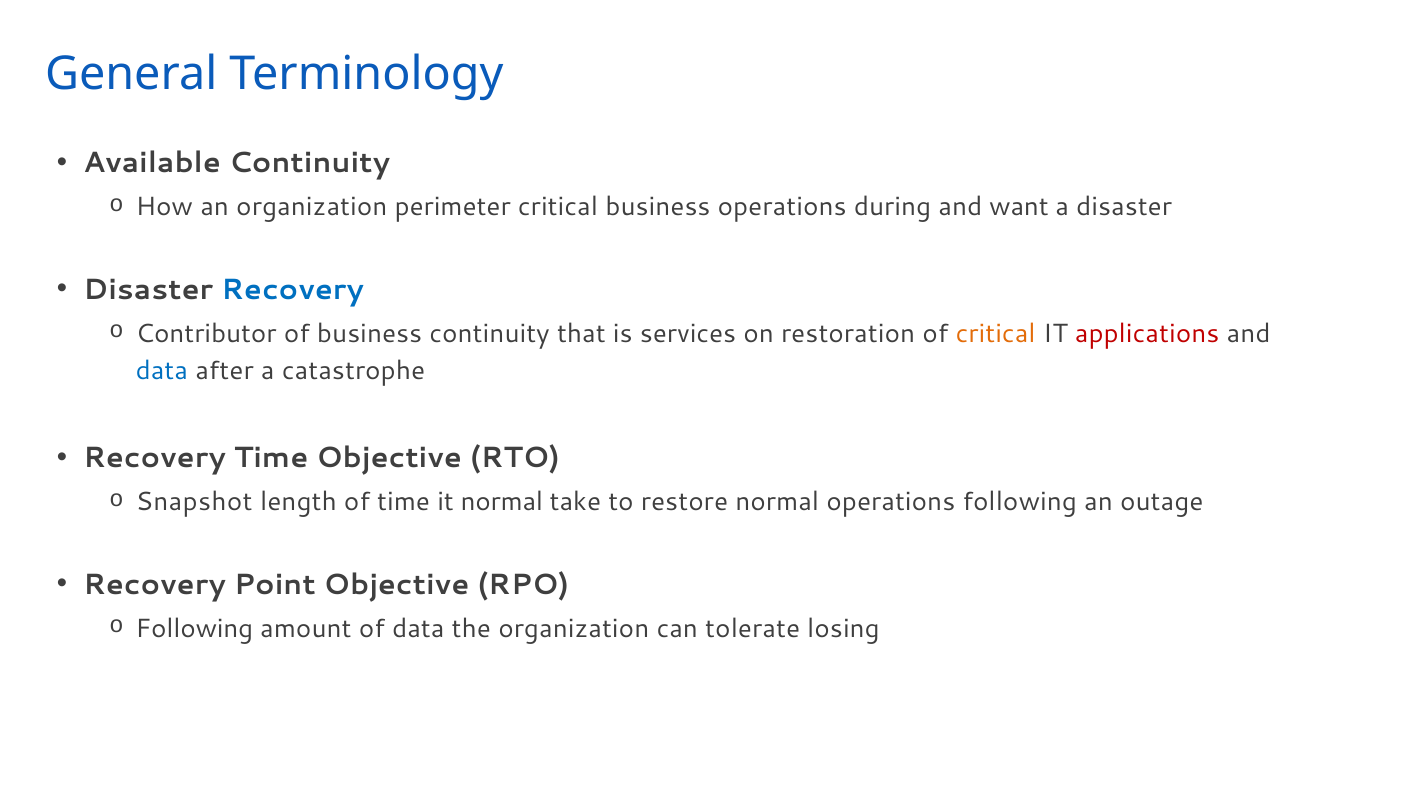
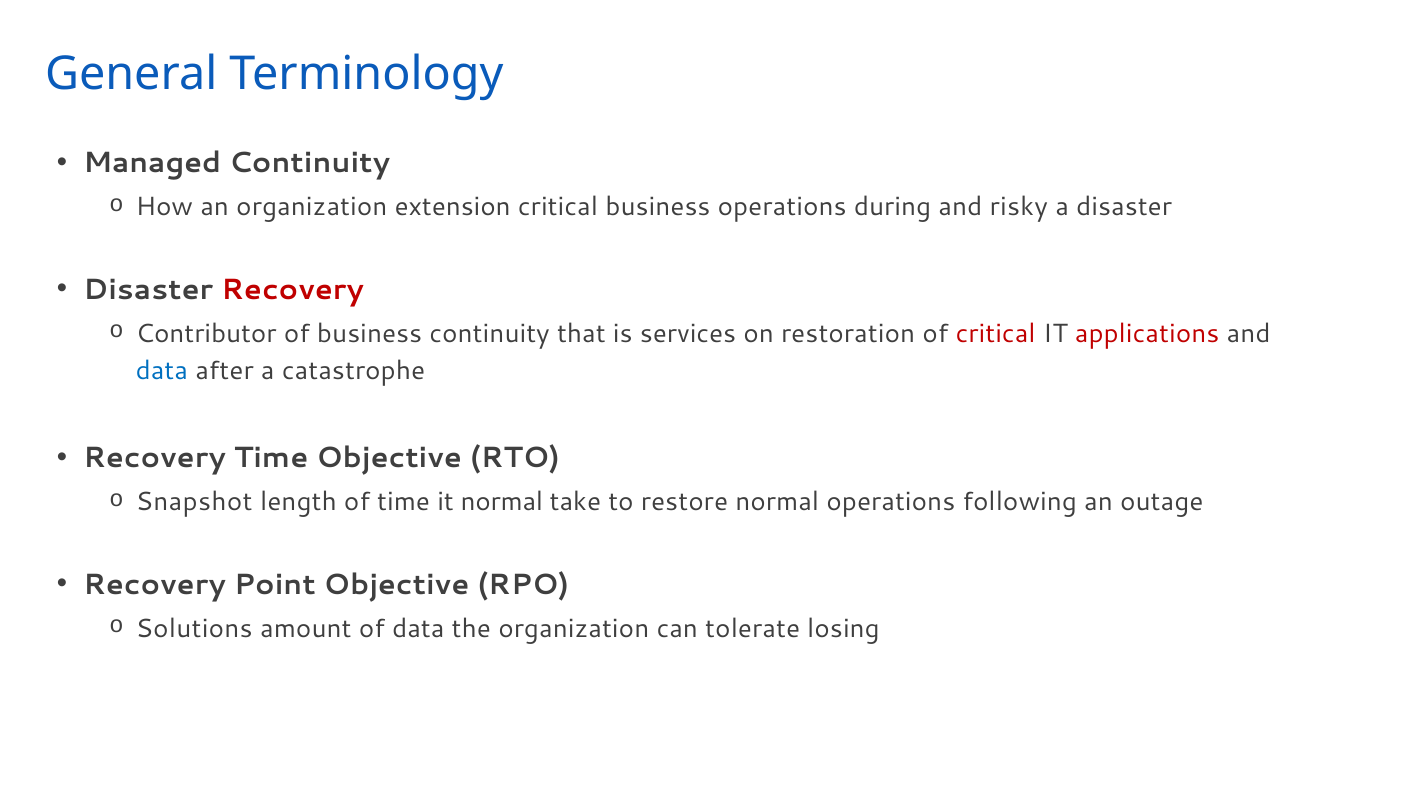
Available: Available -> Managed (152, 163)
perimeter: perimeter -> extension (453, 207)
want: want -> risky (1019, 207)
Recovery colour: blue -> red (293, 290)
critical colour: orange -> red (996, 333)
Following: Following -> Solutions (194, 629)
